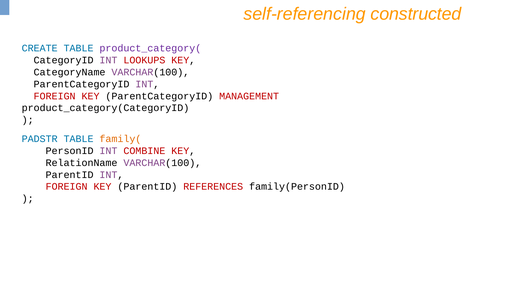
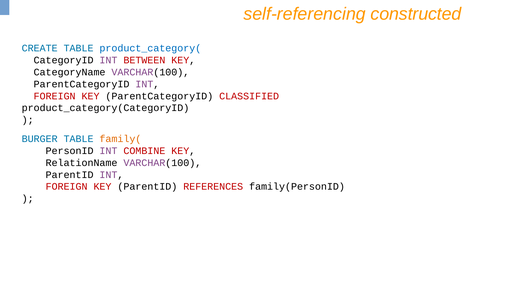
product_category( colour: purple -> blue (150, 48)
LOOKUPS: LOOKUPS -> BETWEEN (144, 60)
MANAGEMENT: MANAGEMENT -> CLASSIFIED (249, 96)
PADSTR: PADSTR -> BURGER (40, 139)
